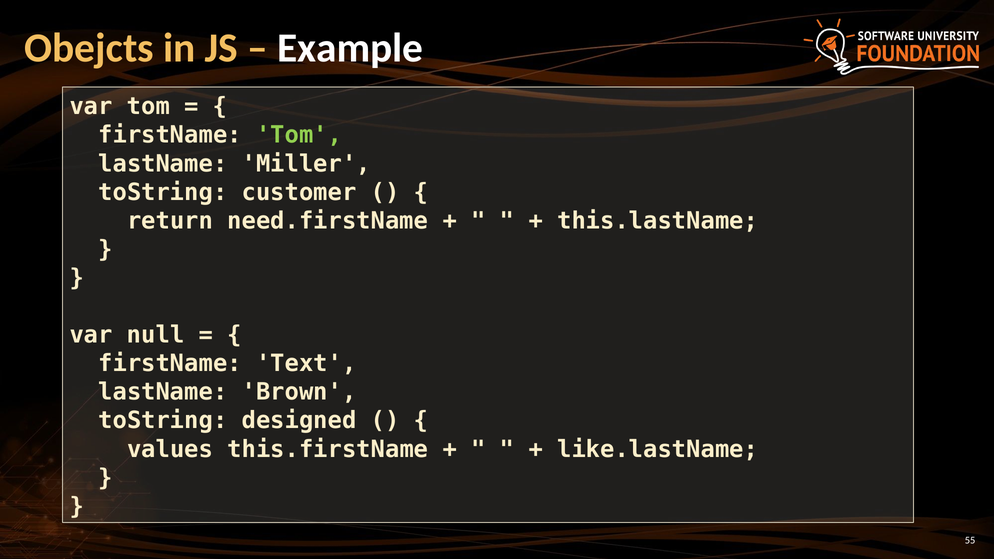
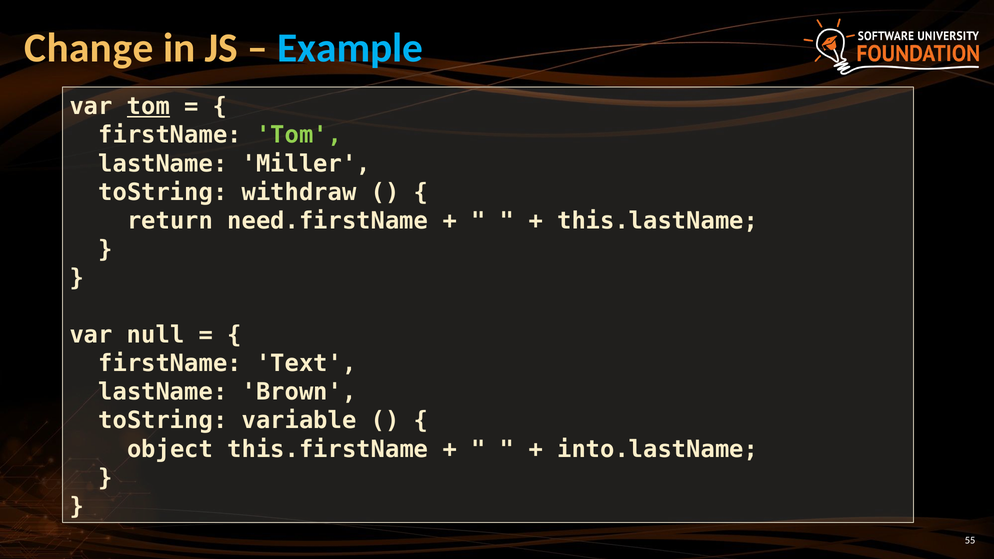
Obejcts: Obejcts -> Change (89, 48)
Example colour: white -> light blue (350, 48)
tom underline: none -> present (148, 107)
customer: customer -> withdraw (299, 192)
designed: designed -> variable (299, 421)
values: values -> object (170, 449)
like.lastName: like.lastName -> into.lastName (658, 449)
